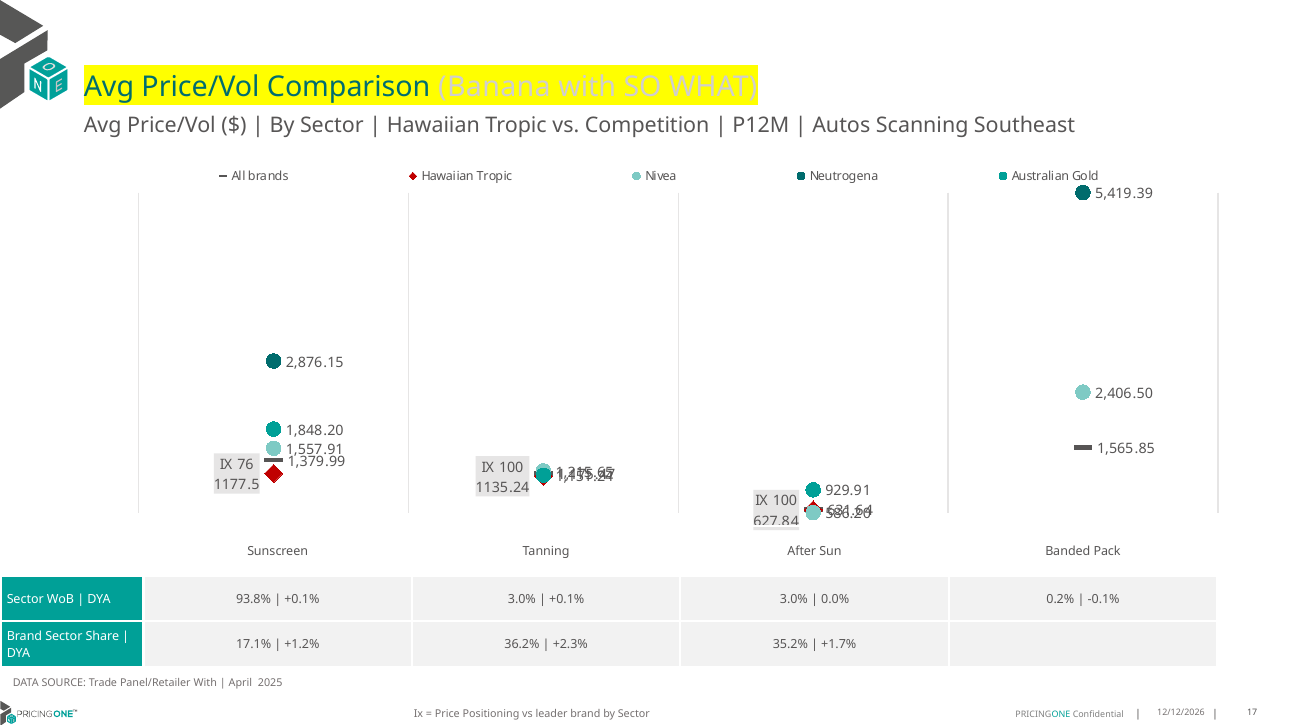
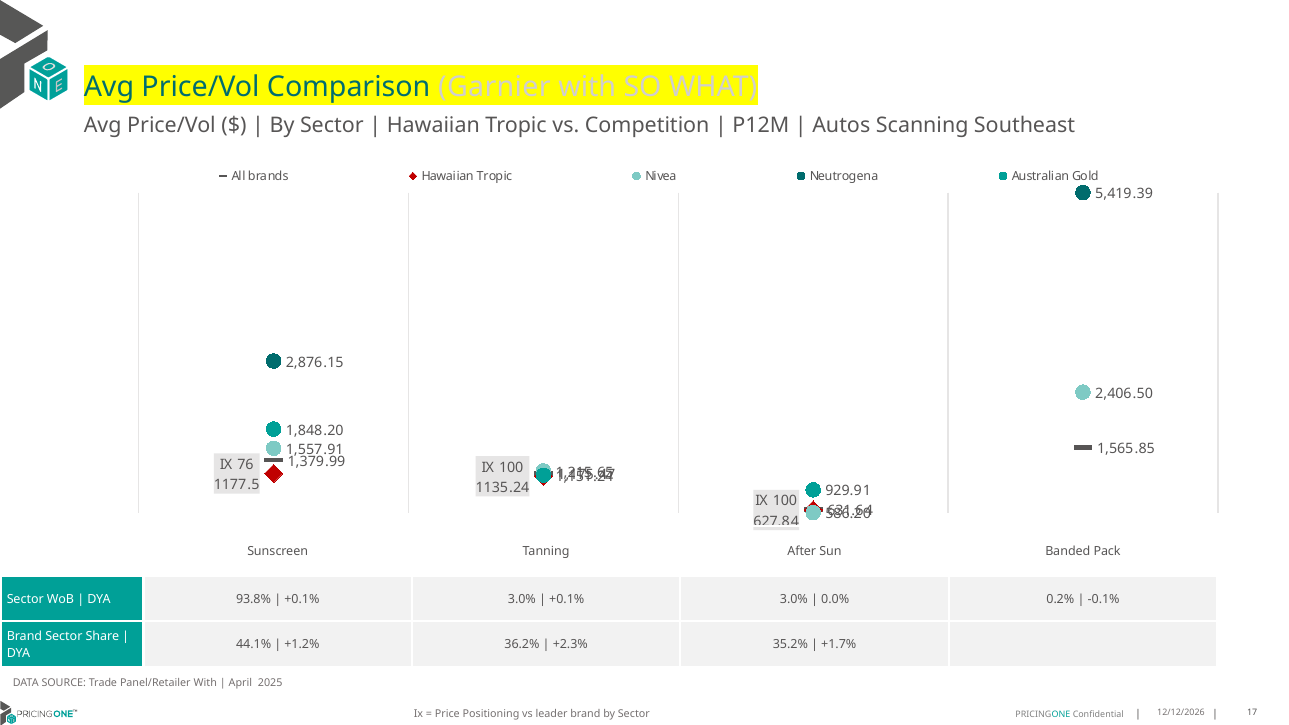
Banana: Banana -> Garnier (494, 87)
17.1%: 17.1% -> 44.1% (254, 645)
